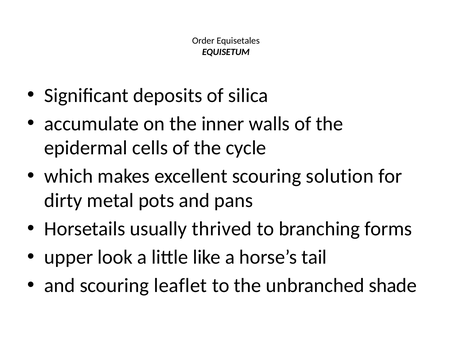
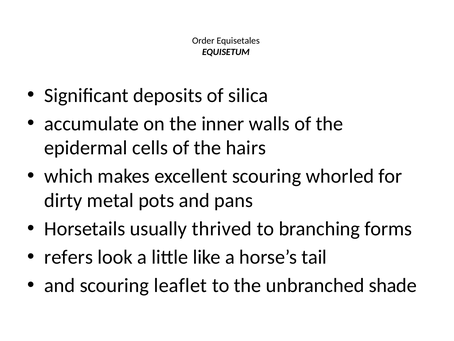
cycle: cycle -> hairs (246, 148)
solution: solution -> whorled (340, 176)
upper: upper -> refers (69, 257)
